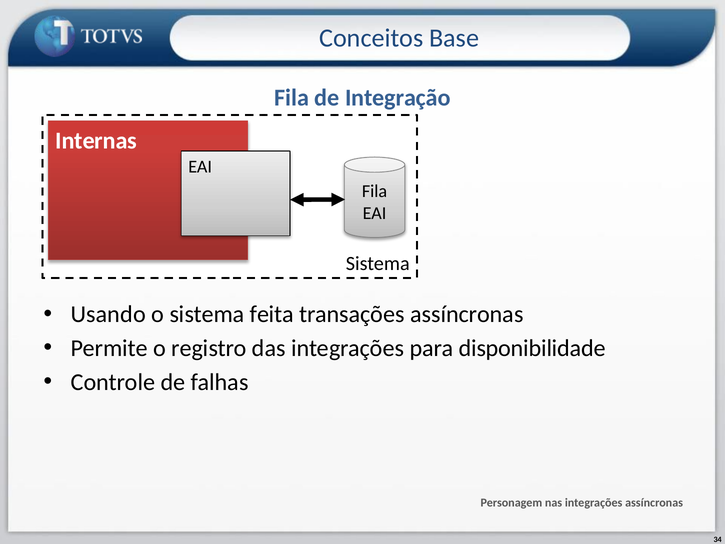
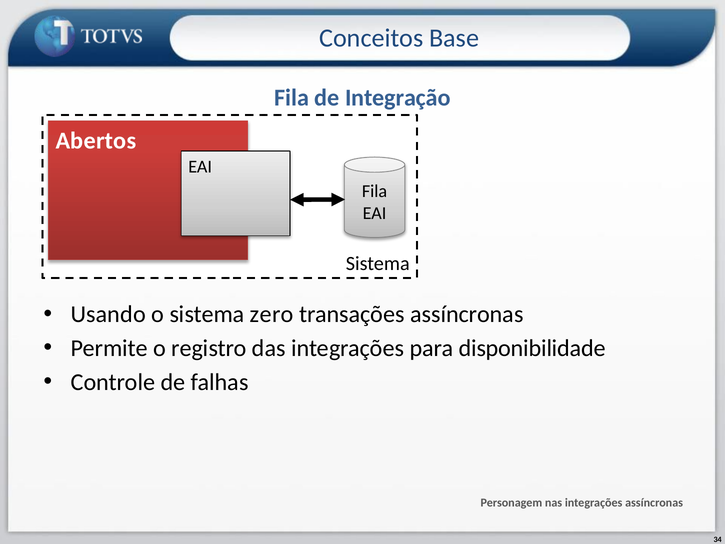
Internas: Internas -> Abertos (96, 141)
feita: feita -> zero (272, 314)
